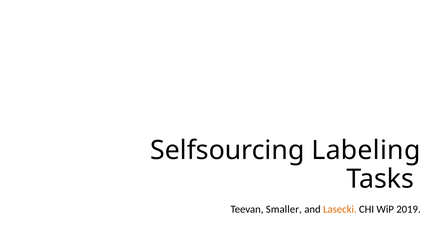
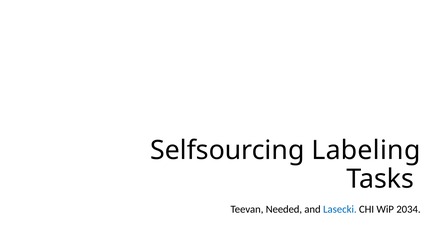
Smaller: Smaller -> Needed (284, 209)
Lasecki colour: orange -> blue (340, 209)
2019: 2019 -> 2034 (408, 209)
